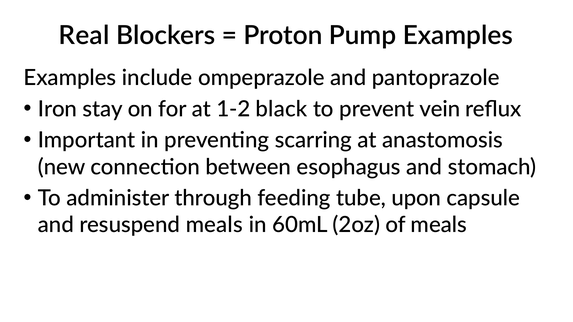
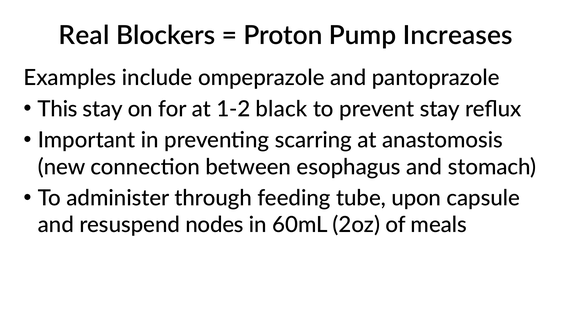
Pump Examples: Examples -> Increases (458, 35)
Iron: Iron -> This (58, 109)
prevent vein: vein -> stay (440, 109)
resuspend meals: meals -> nodes (214, 225)
